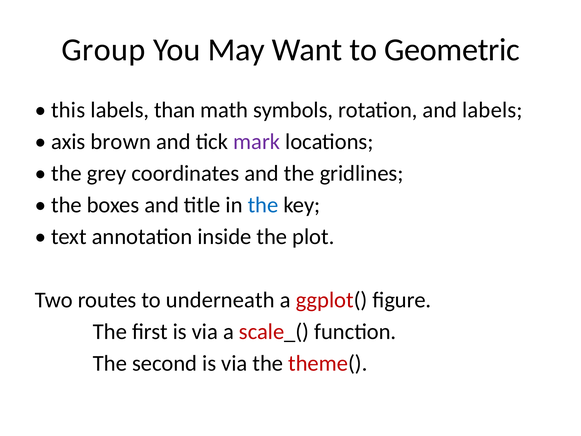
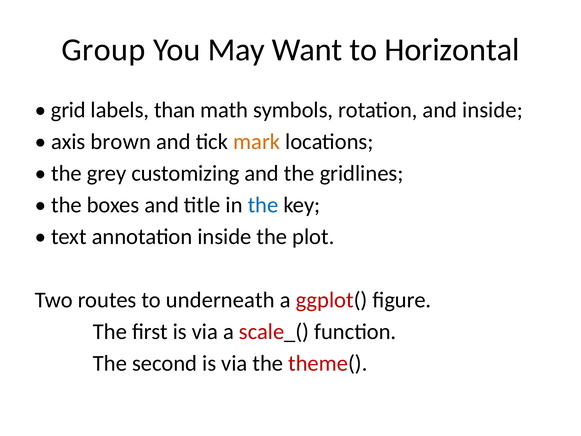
Geometric: Geometric -> Horizontal (452, 50)
this: this -> grid (68, 110)
and labels: labels -> inside (492, 110)
mark colour: purple -> orange (257, 142)
coordinates: coordinates -> customizing (185, 173)
